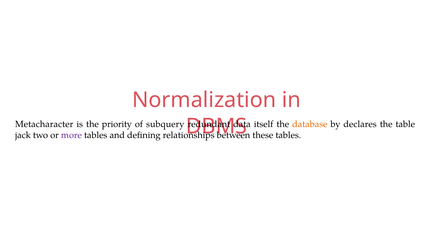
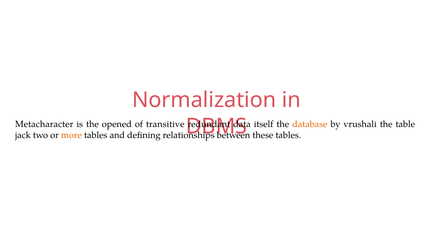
priority: priority -> opened (117, 124)
subquery: subquery -> transitive (165, 124)
declares: declares -> vrushali (360, 124)
more colour: purple -> orange (71, 135)
